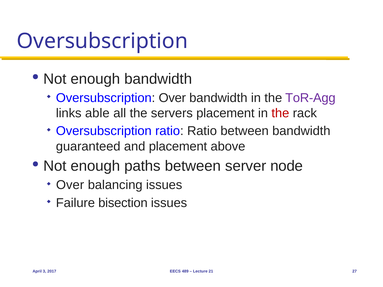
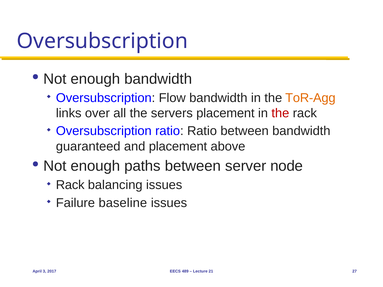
Oversubscription Over: Over -> Flow (172, 98)
ToR-Agg colour: purple -> orange (310, 98)
able: able -> over (97, 113)
Over: Over -> Rack (70, 185)
bisection: bisection -> baseline (123, 203)
